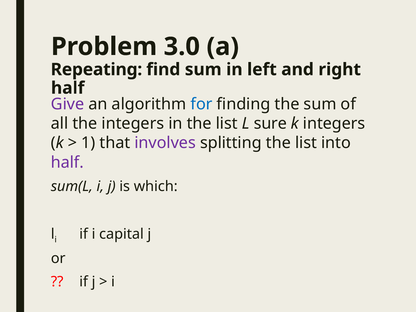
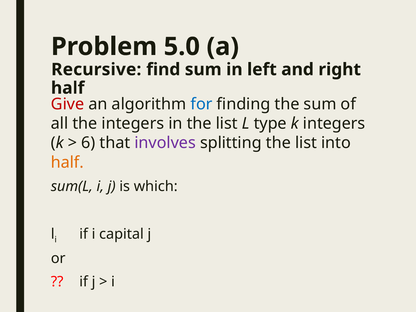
3.0: 3.0 -> 5.0 (182, 47)
Repeating: Repeating -> Recursive (96, 70)
Give colour: purple -> red (68, 104)
sure: sure -> type (270, 124)
1: 1 -> 6 (88, 143)
half colour: purple -> orange (67, 162)
